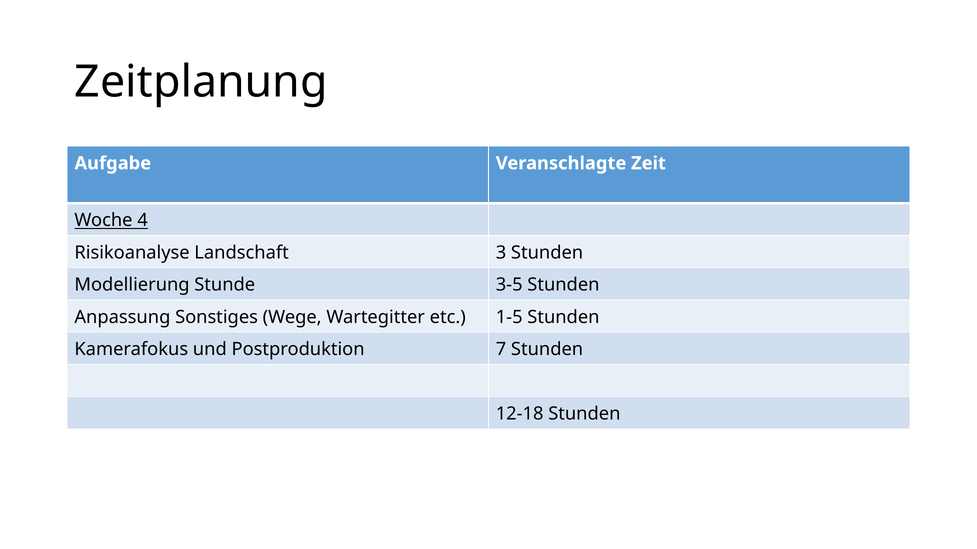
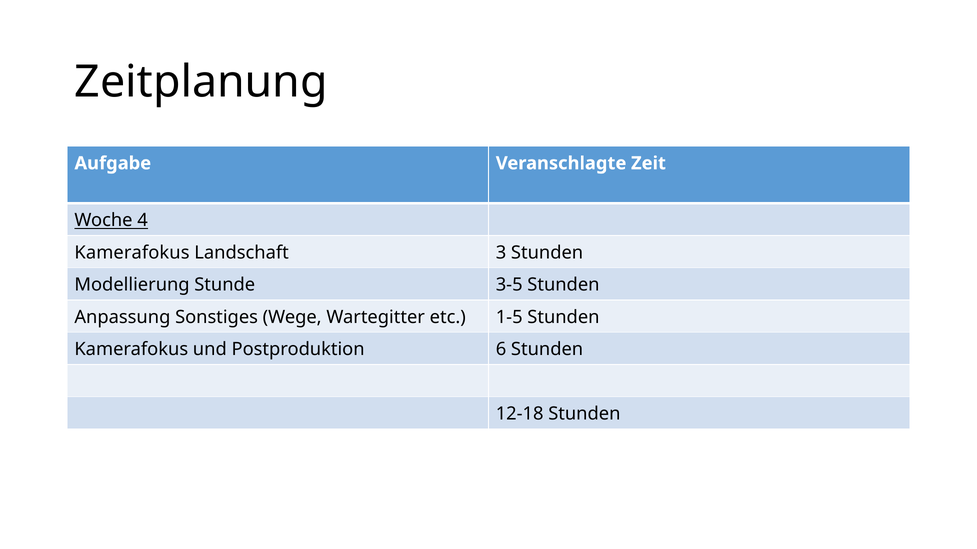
Risikoanalyse: Risikoanalyse -> Kamerafokus (132, 253)
7: 7 -> 6 (501, 350)
